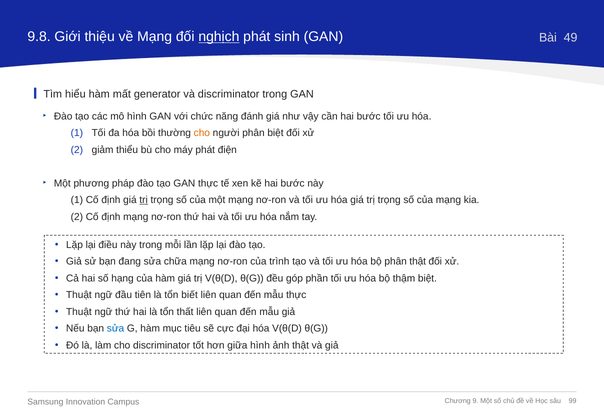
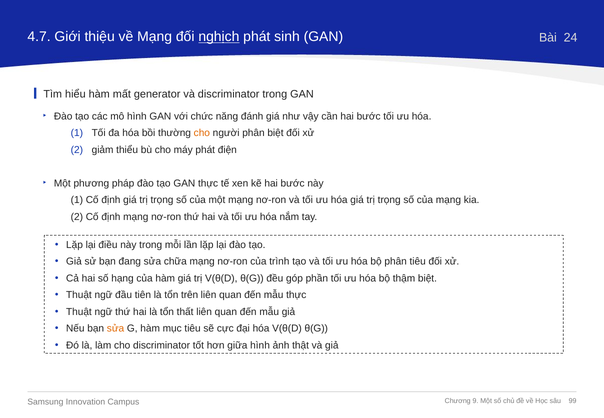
9.8: 9.8 -> 4.7 (39, 37)
49: 49 -> 24 (571, 38)
trị underline: present -> none (144, 200)
phân thật: thật -> tiêu (418, 262)
biết: biết -> trên (190, 295)
sửa colour: blue -> orange (116, 329)
